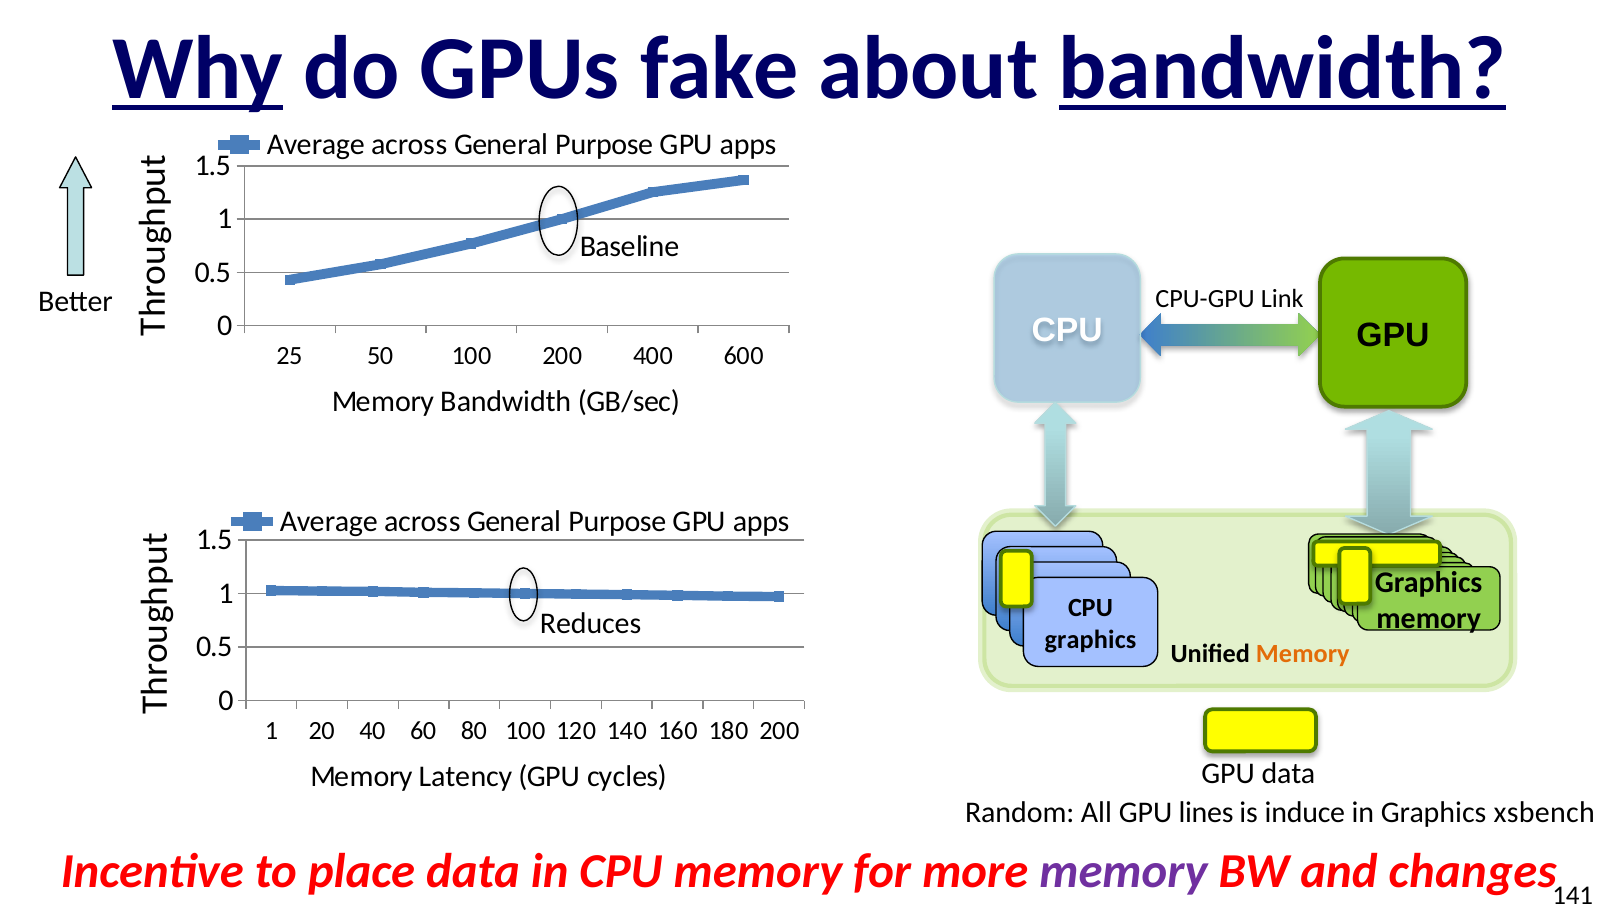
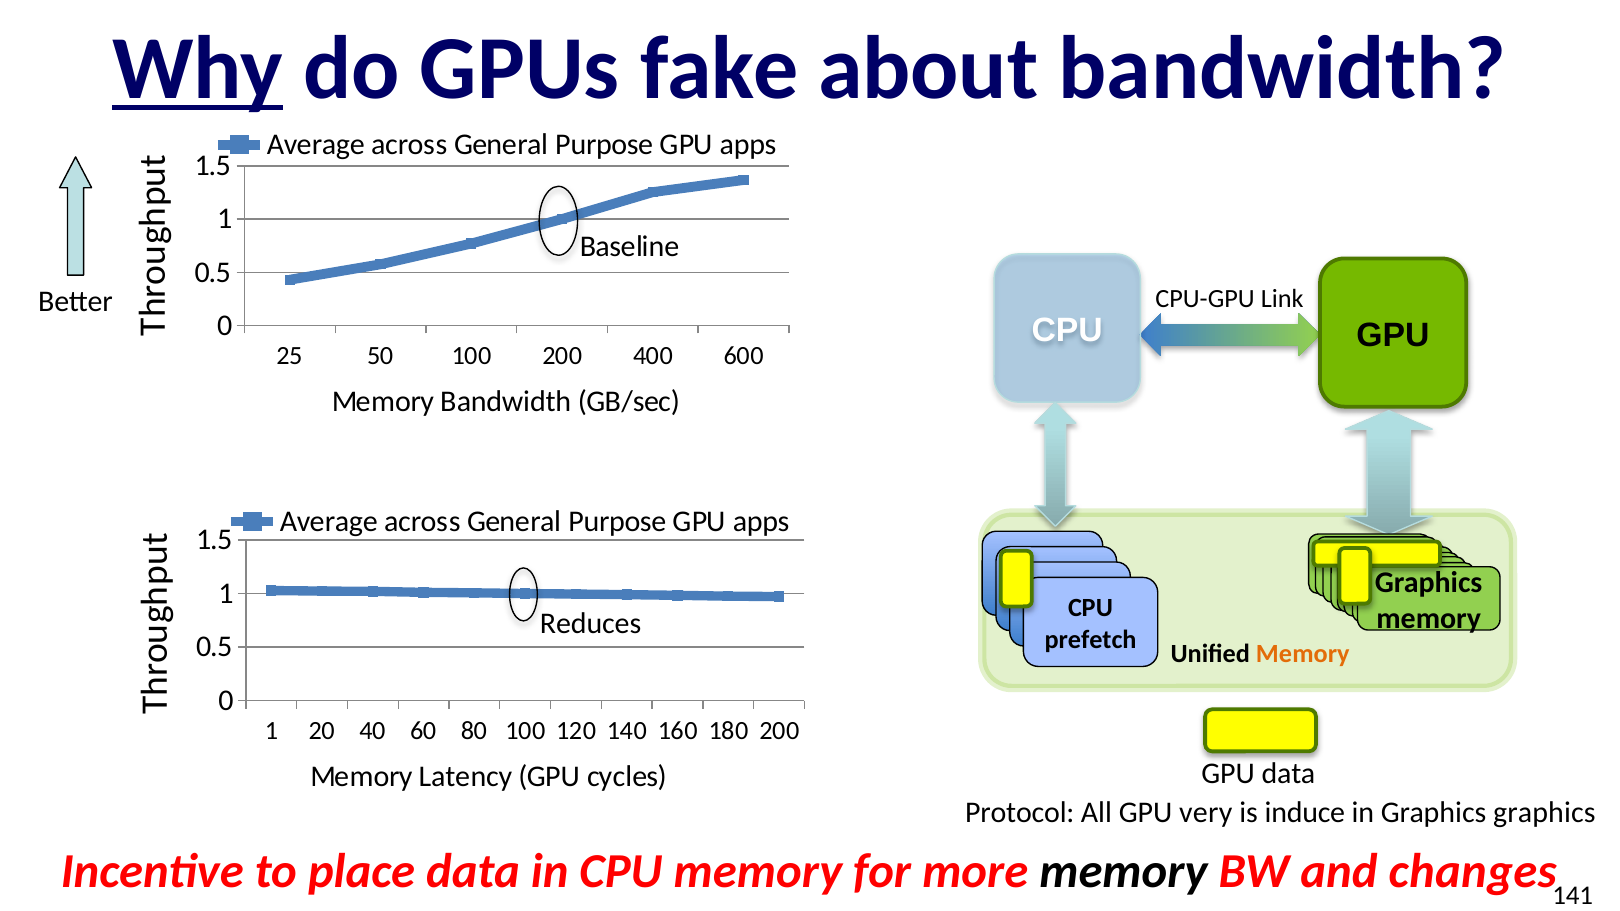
bandwidth underline: present -> none (1282, 69)
graphics: graphics -> prefetch (1091, 640)
Random: Random -> Protocol (1020, 813)
lines: lines -> very (1206, 813)
in Graphics xsbench: xsbench -> graphics (1544, 813)
memory colour: purple -> black (1123, 871)
